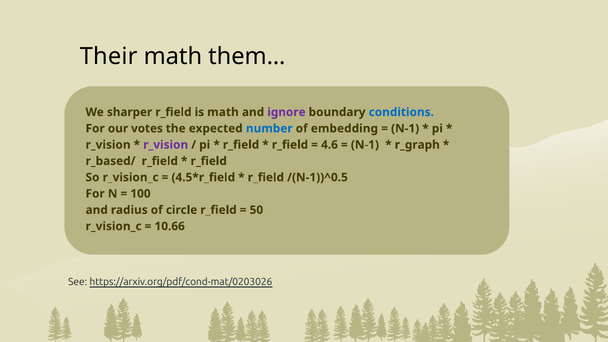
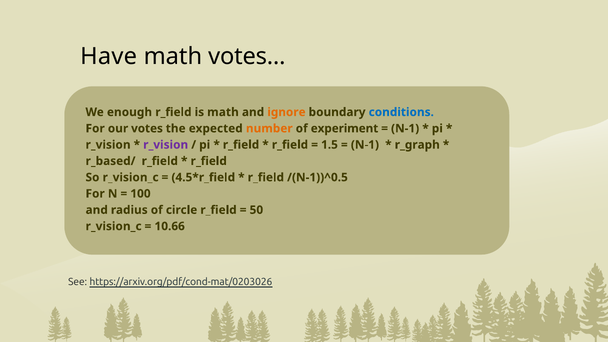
Their: Their -> Have (109, 56)
them…: them… -> votes… (247, 56)
sharper: sharper -> enough (129, 112)
ignore colour: purple -> orange (286, 112)
number colour: blue -> orange (269, 128)
embedding: embedding -> experiment (344, 128)
4.6: 4.6 -> 1.5 (329, 145)
